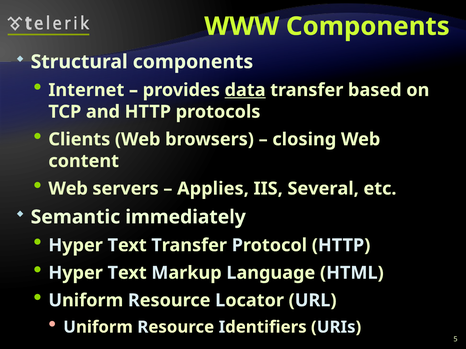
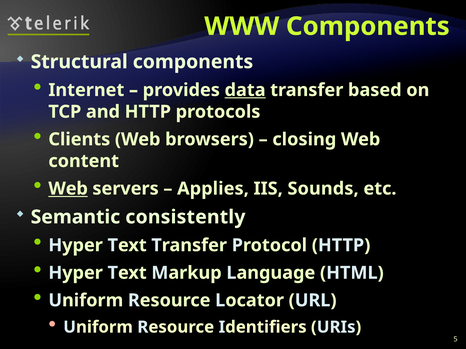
Web underline: none -> present (68, 189)
Several: Several -> Sounds (323, 189)
immediately: immediately -> consistently (185, 217)
